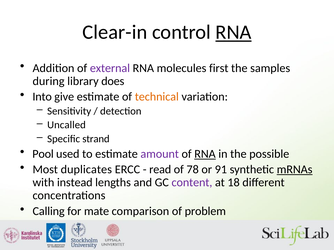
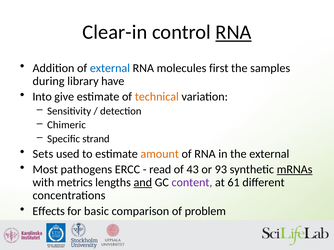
external colour: purple -> blue (110, 68)
does: does -> have (113, 81)
Uncalled: Uncalled -> Chimeric (66, 125)
Pool: Pool -> Sets (43, 154)
amount colour: purple -> orange (160, 154)
RNA underline: present -> none (205, 154)
the possible: possible -> external (269, 154)
duplicates: duplicates -> pathogens (86, 170)
78: 78 -> 43 (193, 170)
91: 91 -> 93 (221, 170)
instead: instead -> metrics (75, 183)
and underline: none -> present (143, 183)
18: 18 -> 61 (234, 183)
Calling: Calling -> Effects (49, 212)
mate: mate -> basic (96, 212)
